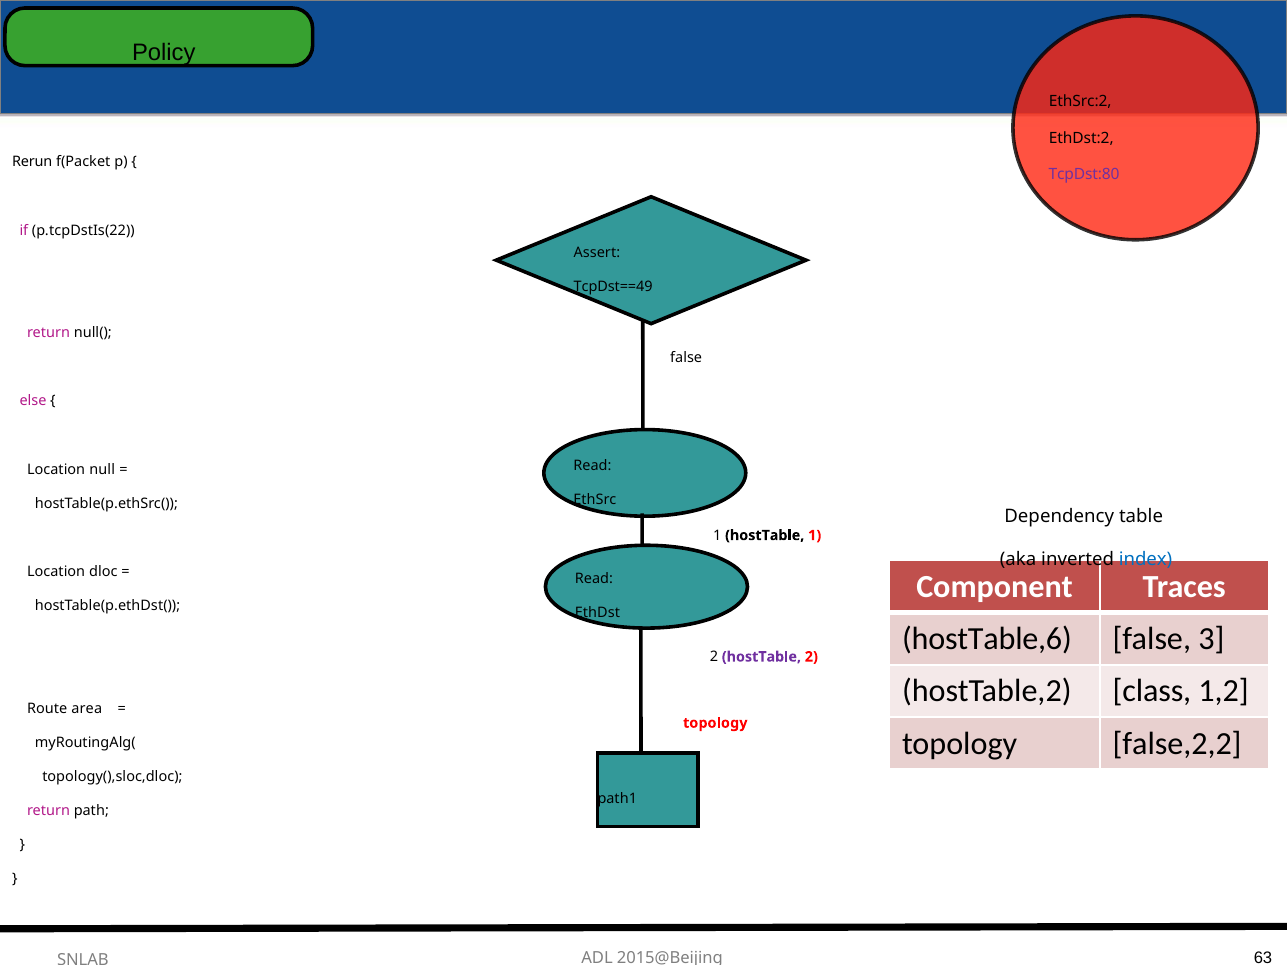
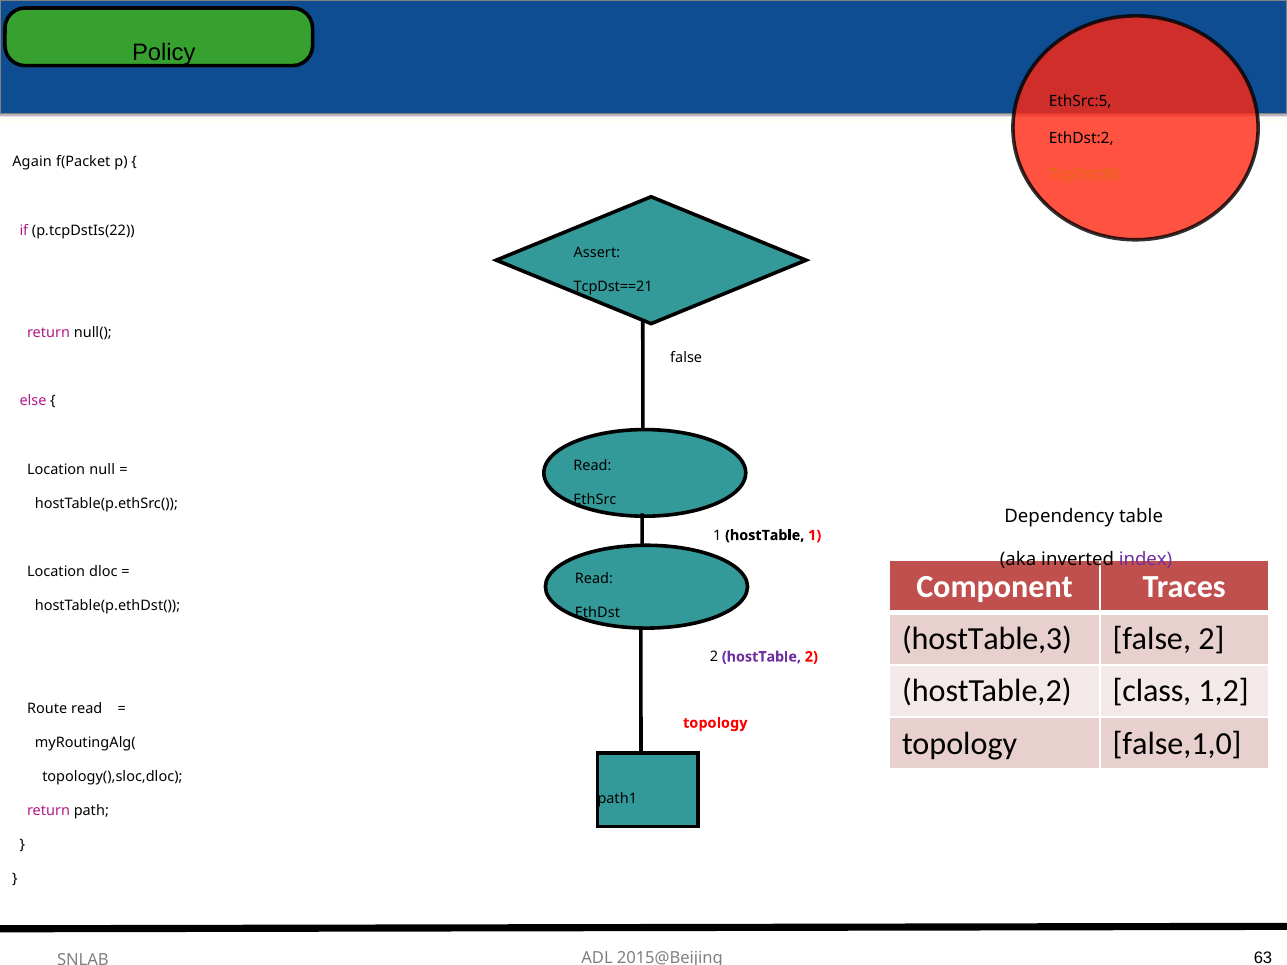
EthSrc:2: EthSrc:2 -> EthSrc:5 (1080, 101)
Rerun: Rerun -> Again (32, 162)
TcpDst:80 colour: purple -> orange (1084, 174)
TcpDst==49: TcpDst==49 -> TcpDst==21 (613, 287)
index colour: blue -> purple (1146, 560)
hostTable,6: hostTable,6 -> hostTable,3 (987, 639)
false 3: 3 -> 2 (1211, 639)
Route area: area -> read (87, 708)
false,2,2: false,2,2 -> false,1,0 (1177, 744)
